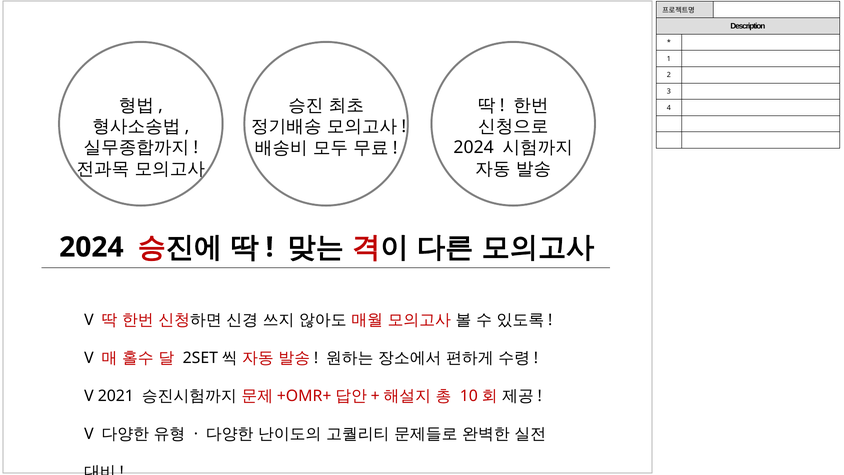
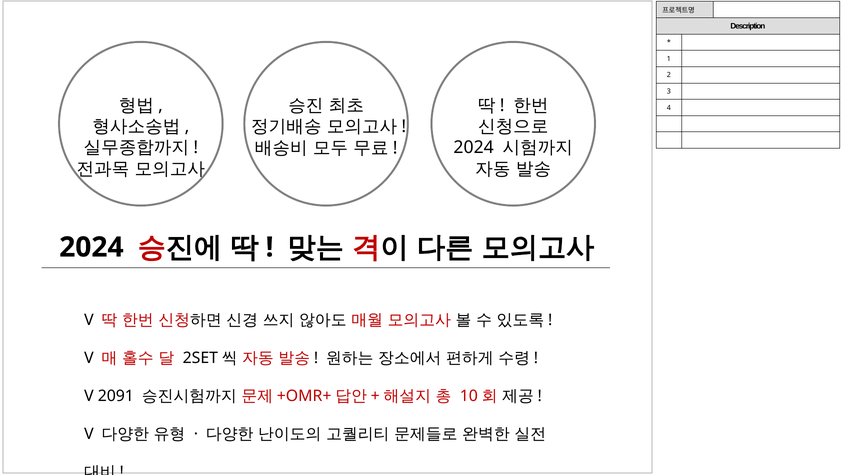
2021: 2021 -> 2091 (116, 396)
